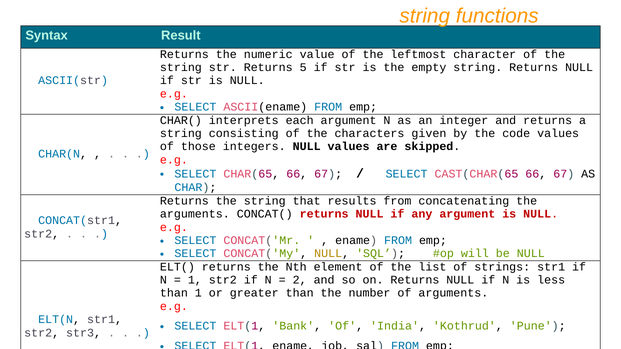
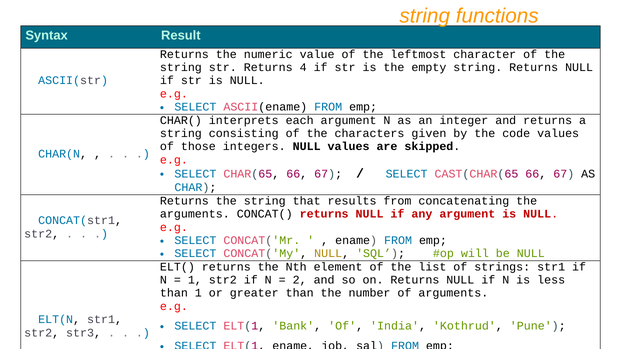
5: 5 -> 4 (303, 67)
